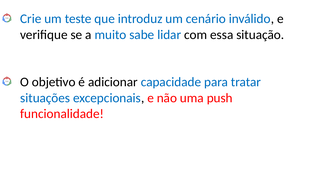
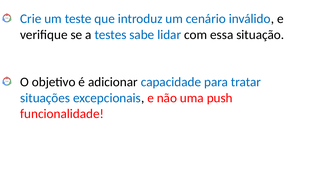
muito: muito -> testes (111, 35)
